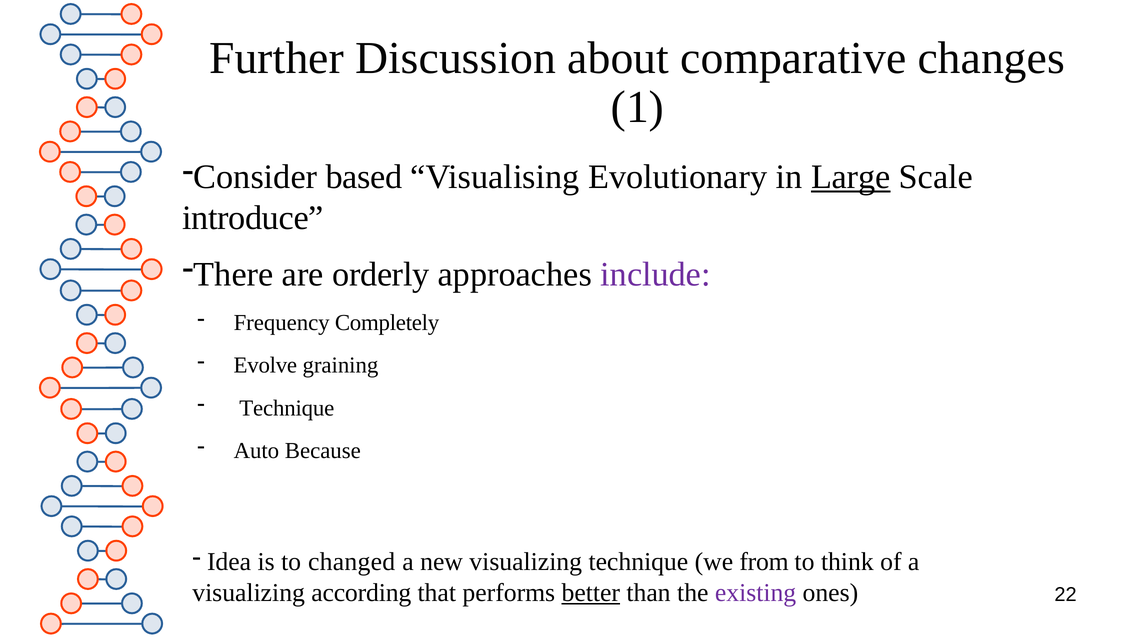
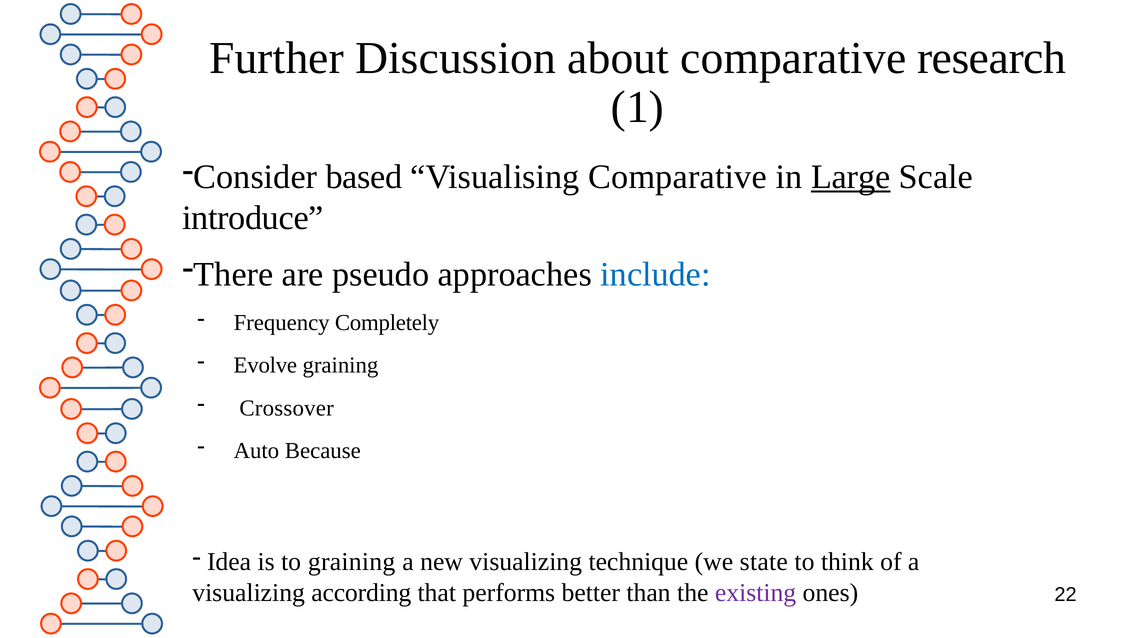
changes: changes -> research (992, 58)
Visualising Evolutionary: Evolutionary -> Comparative (678, 177)
orderly: orderly -> pseudo (381, 274)
include colour: purple -> blue (656, 274)
Technique: Technique -> Crossover (287, 408)
to changed: changed -> graining (352, 562)
from: from -> state (764, 562)
better underline: present -> none (591, 593)
